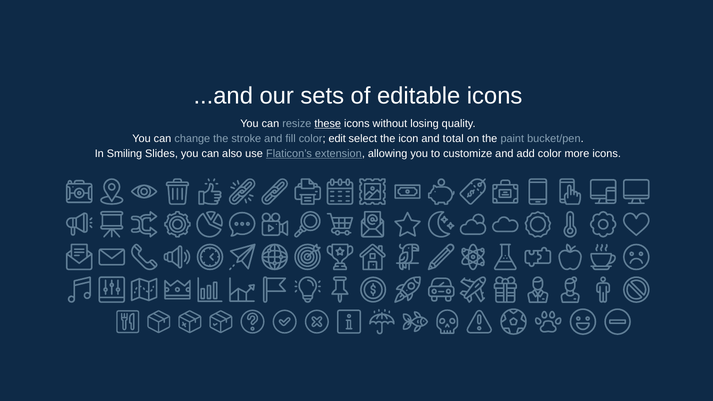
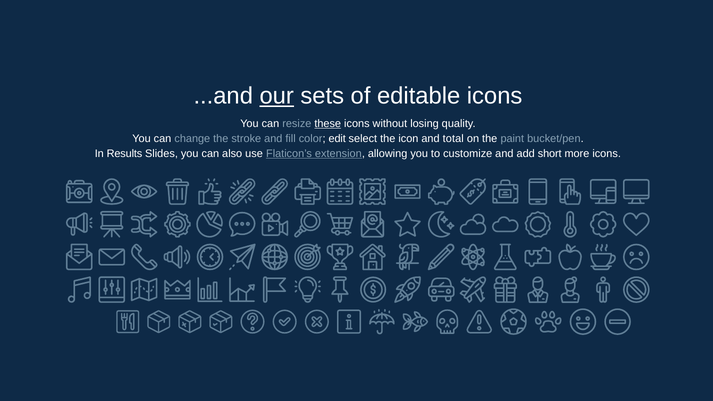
our underline: none -> present (277, 96)
Smiling: Smiling -> Results (124, 154)
add color: color -> short (550, 154)
